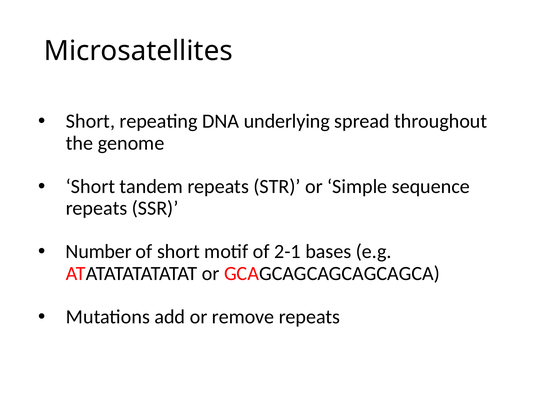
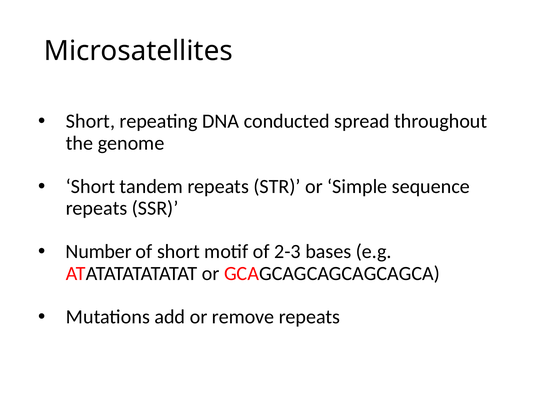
underlying: underlying -> conducted (287, 121)
2-1: 2-1 -> 2-3 (287, 252)
